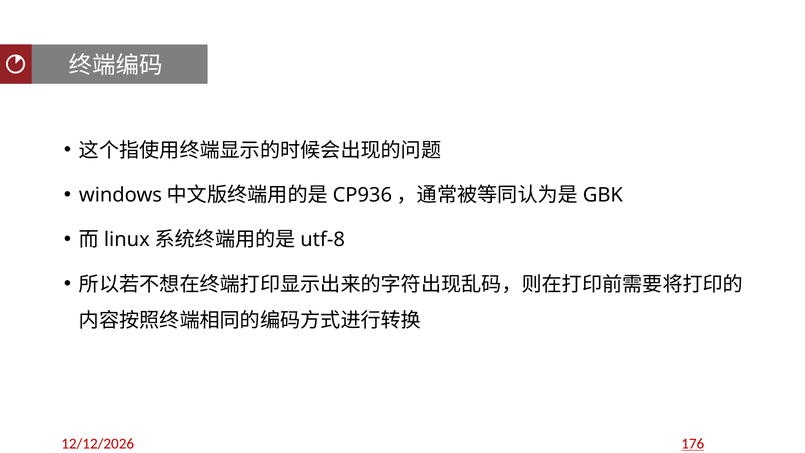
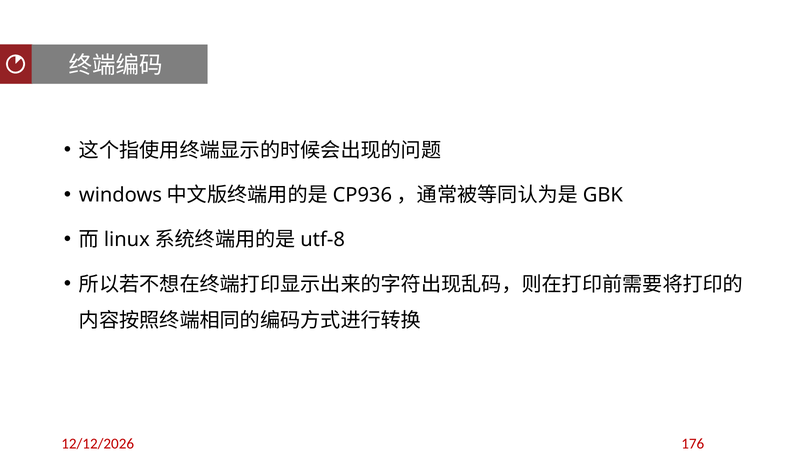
176 underline: present -> none (693, 444)
